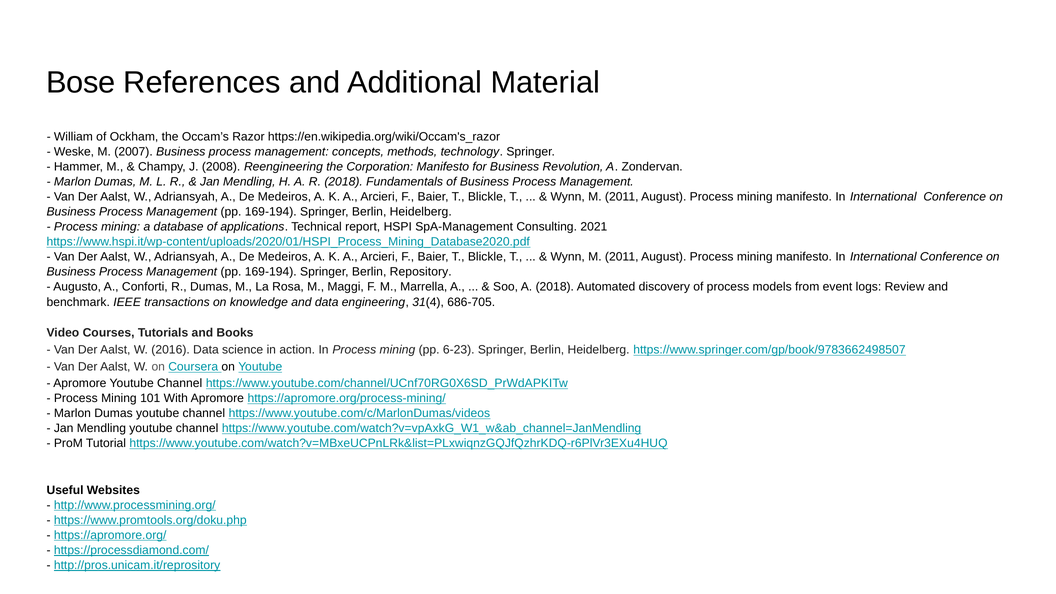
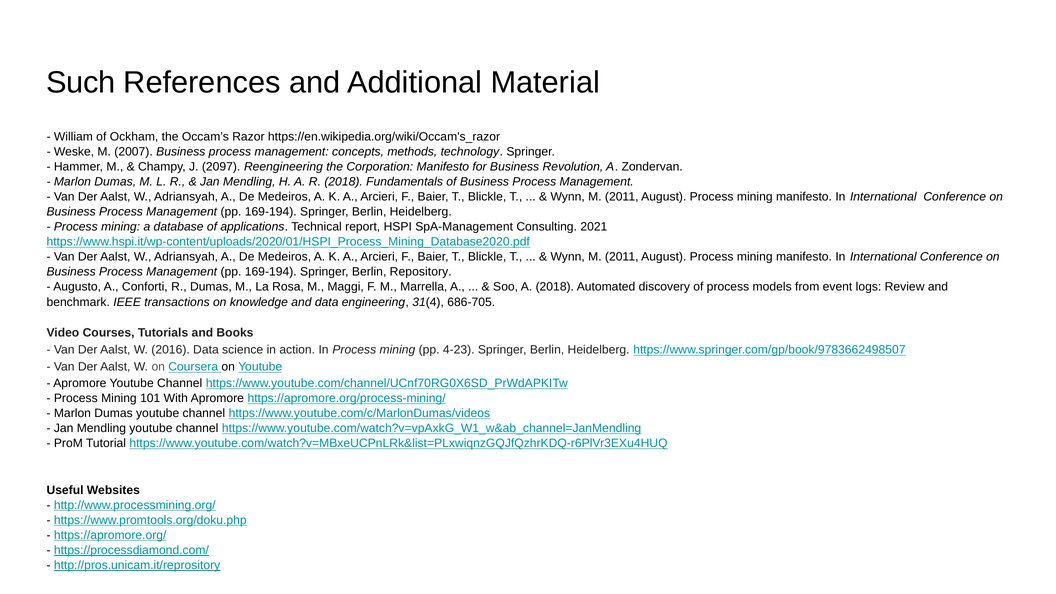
Bose: Bose -> Such (81, 83)
2008: 2008 -> 2097 (221, 167)
6-23: 6-23 -> 4-23 (459, 350)
